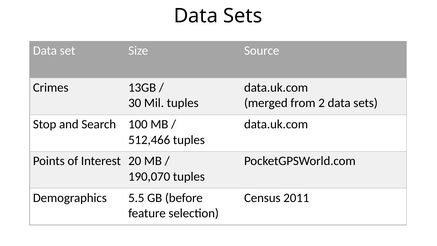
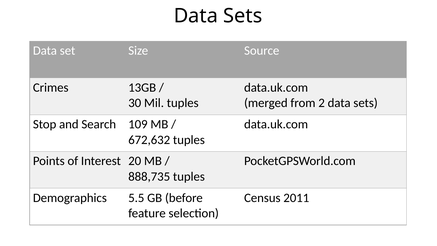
100: 100 -> 109 (138, 124)
512,466: 512,466 -> 672,632 (149, 140)
190,070: 190,070 -> 888,735 (149, 177)
